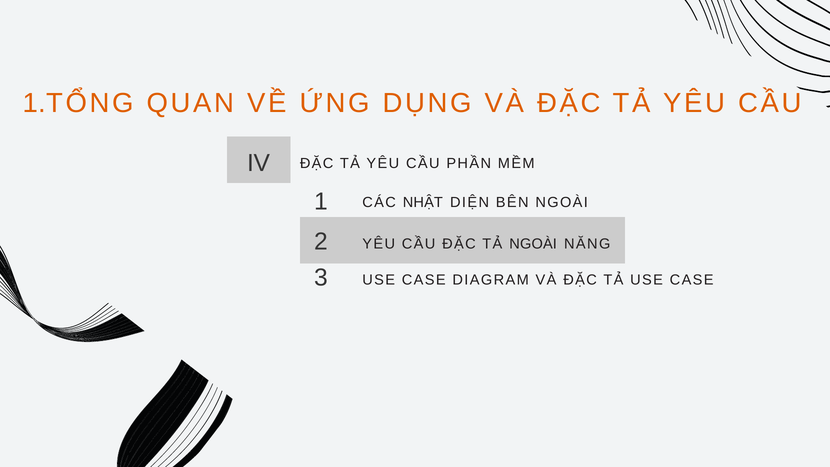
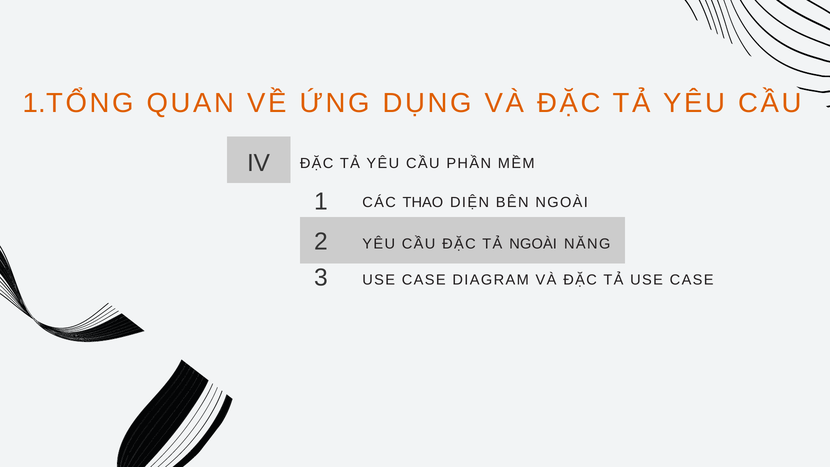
NHẬT: NHẬT -> THAO (423, 202)
